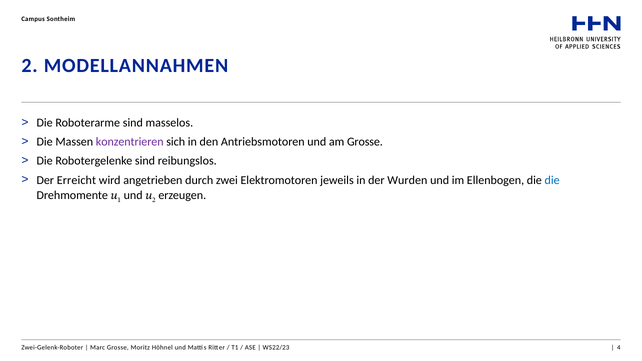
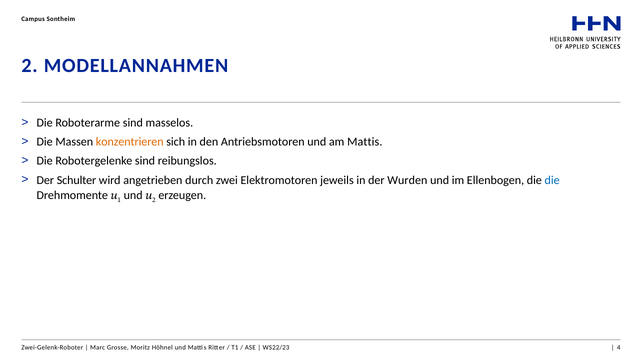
konzentrieren colour: purple -> orange (130, 142)
am Grosse: Grosse -> Mattis (365, 142)
Erreicht: Erreicht -> Schulter (77, 180)
